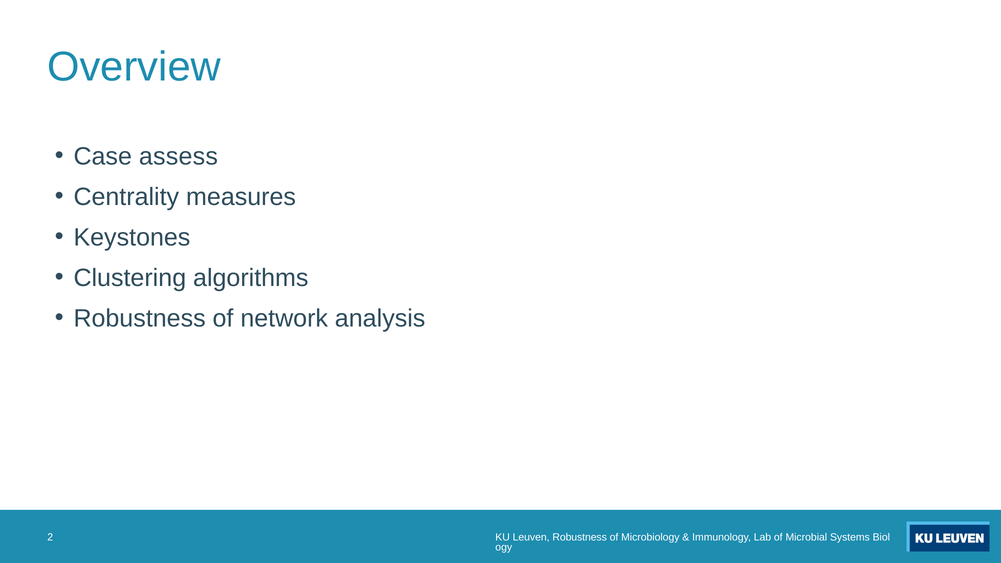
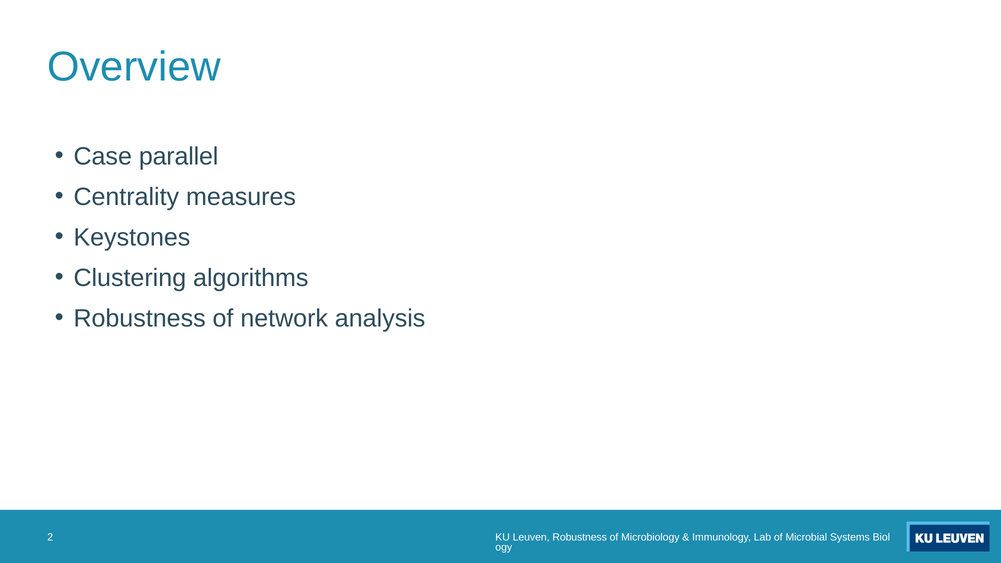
assess: assess -> parallel (179, 156)
